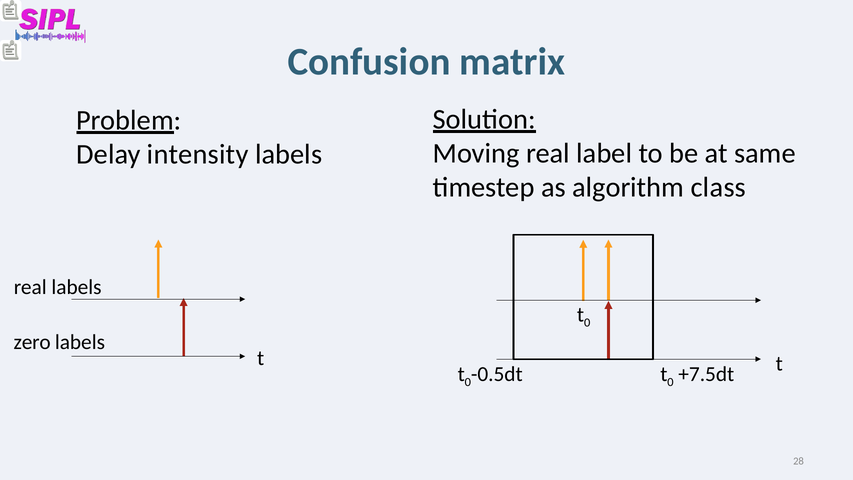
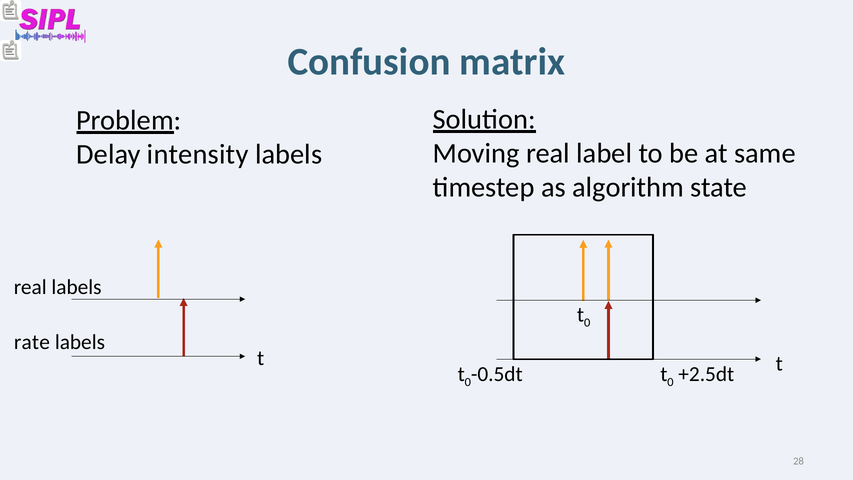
class: class -> state (719, 187)
zero: zero -> rate (32, 342)
+7.5dt: +7.5dt -> +2.5dt (706, 374)
